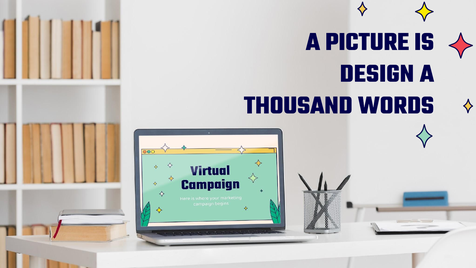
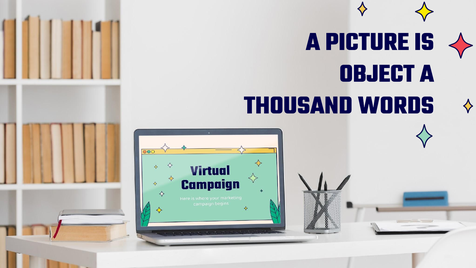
DESIGN: DESIGN -> OBJECT (377, 73)
